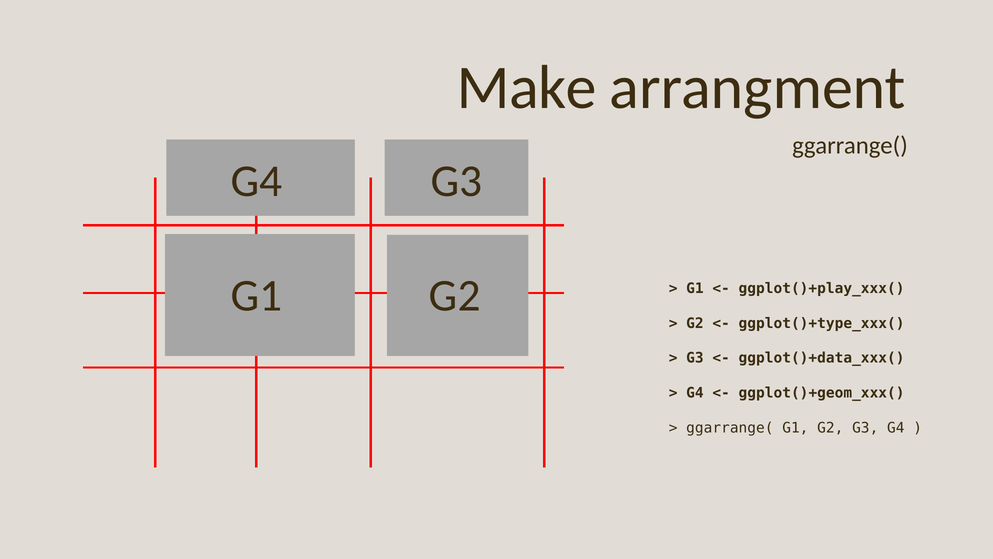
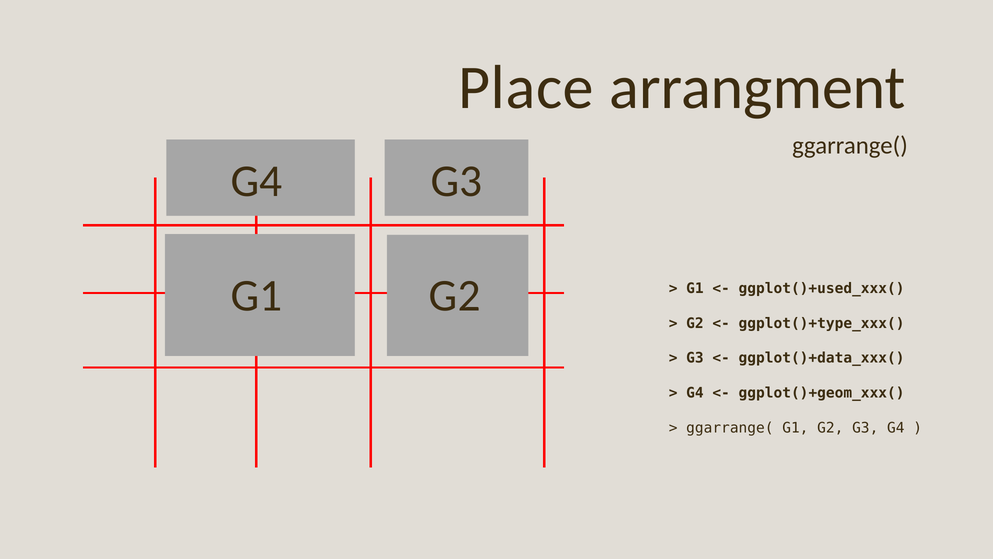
Make: Make -> Place (526, 88)
ggplot()+play_xxx(: ggplot()+play_xxx( -> ggplot()+used_xxx( (822, 288)
